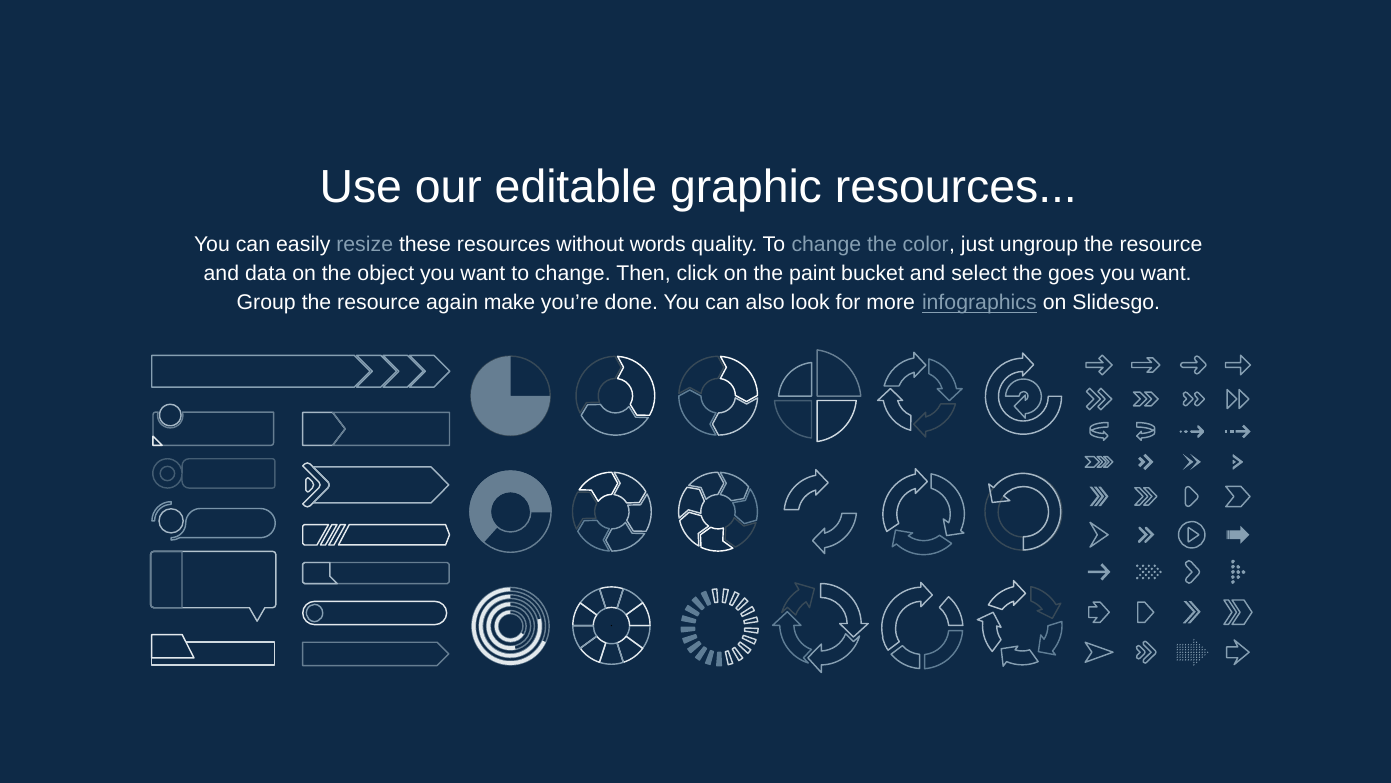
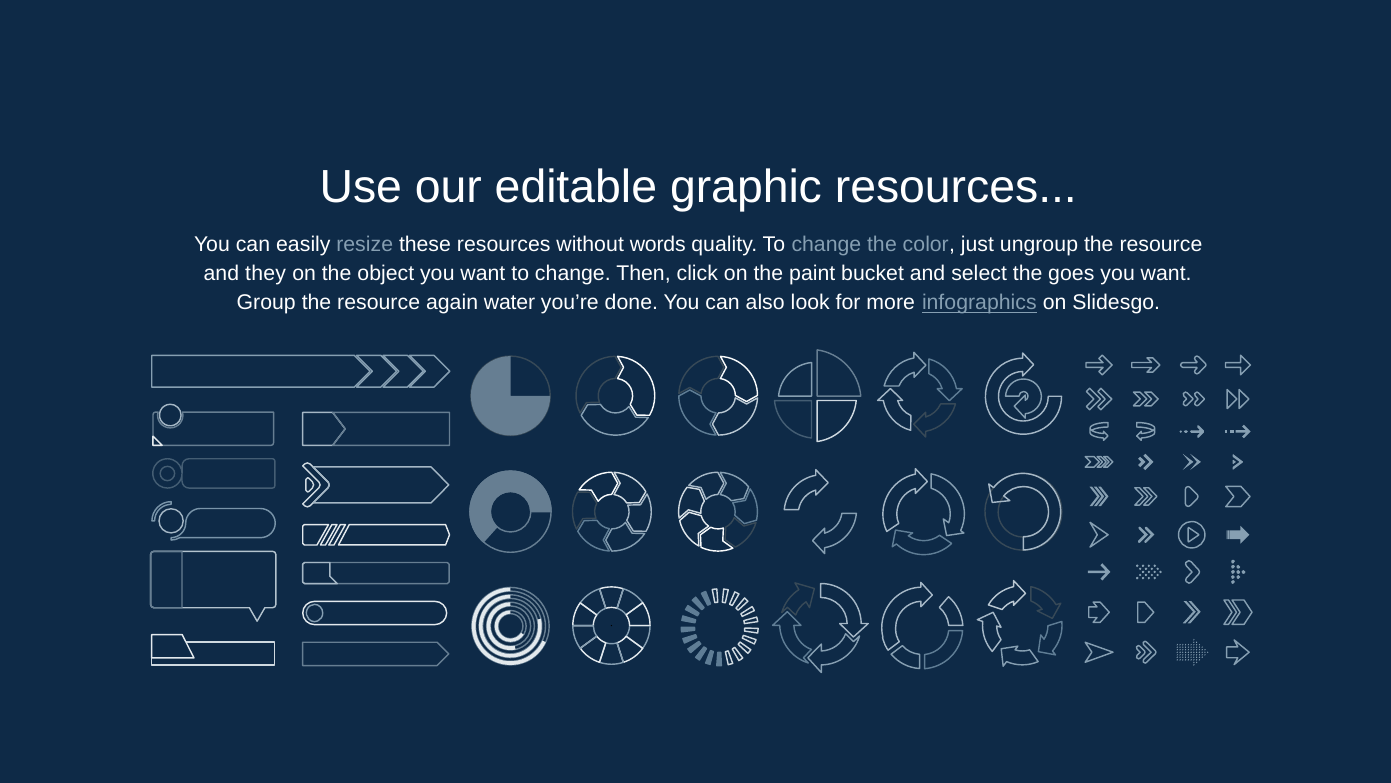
data: data -> they (266, 273)
make: make -> water (510, 303)
